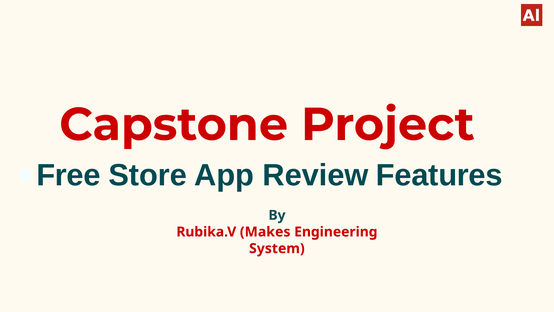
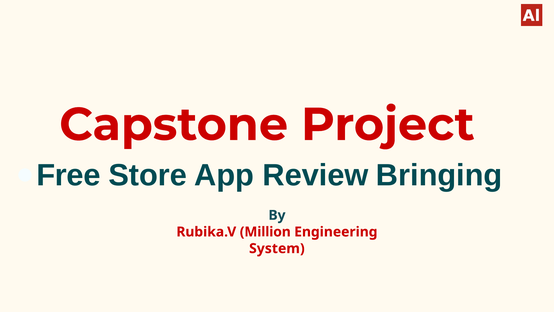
Features: Features -> Bringing (439, 175)
Makes: Makes -> Million (265, 232)
